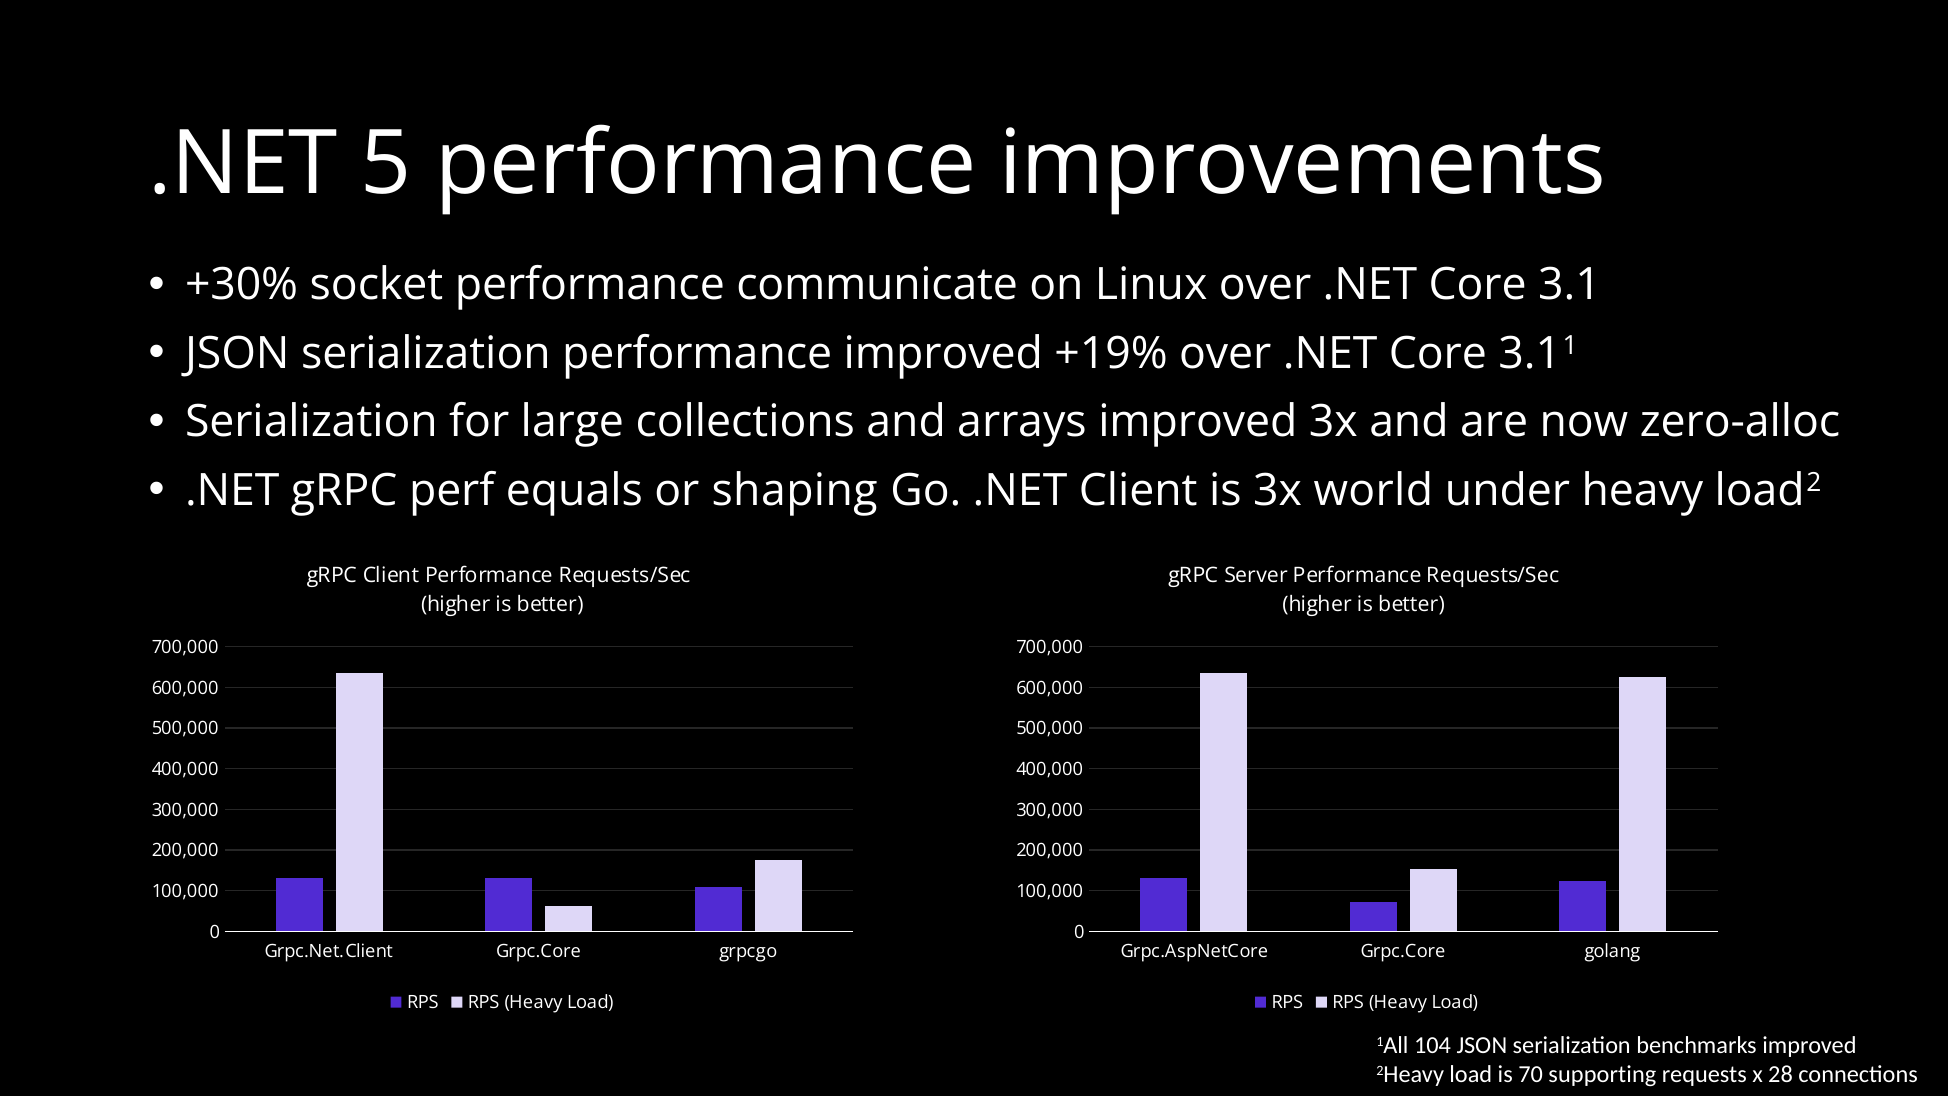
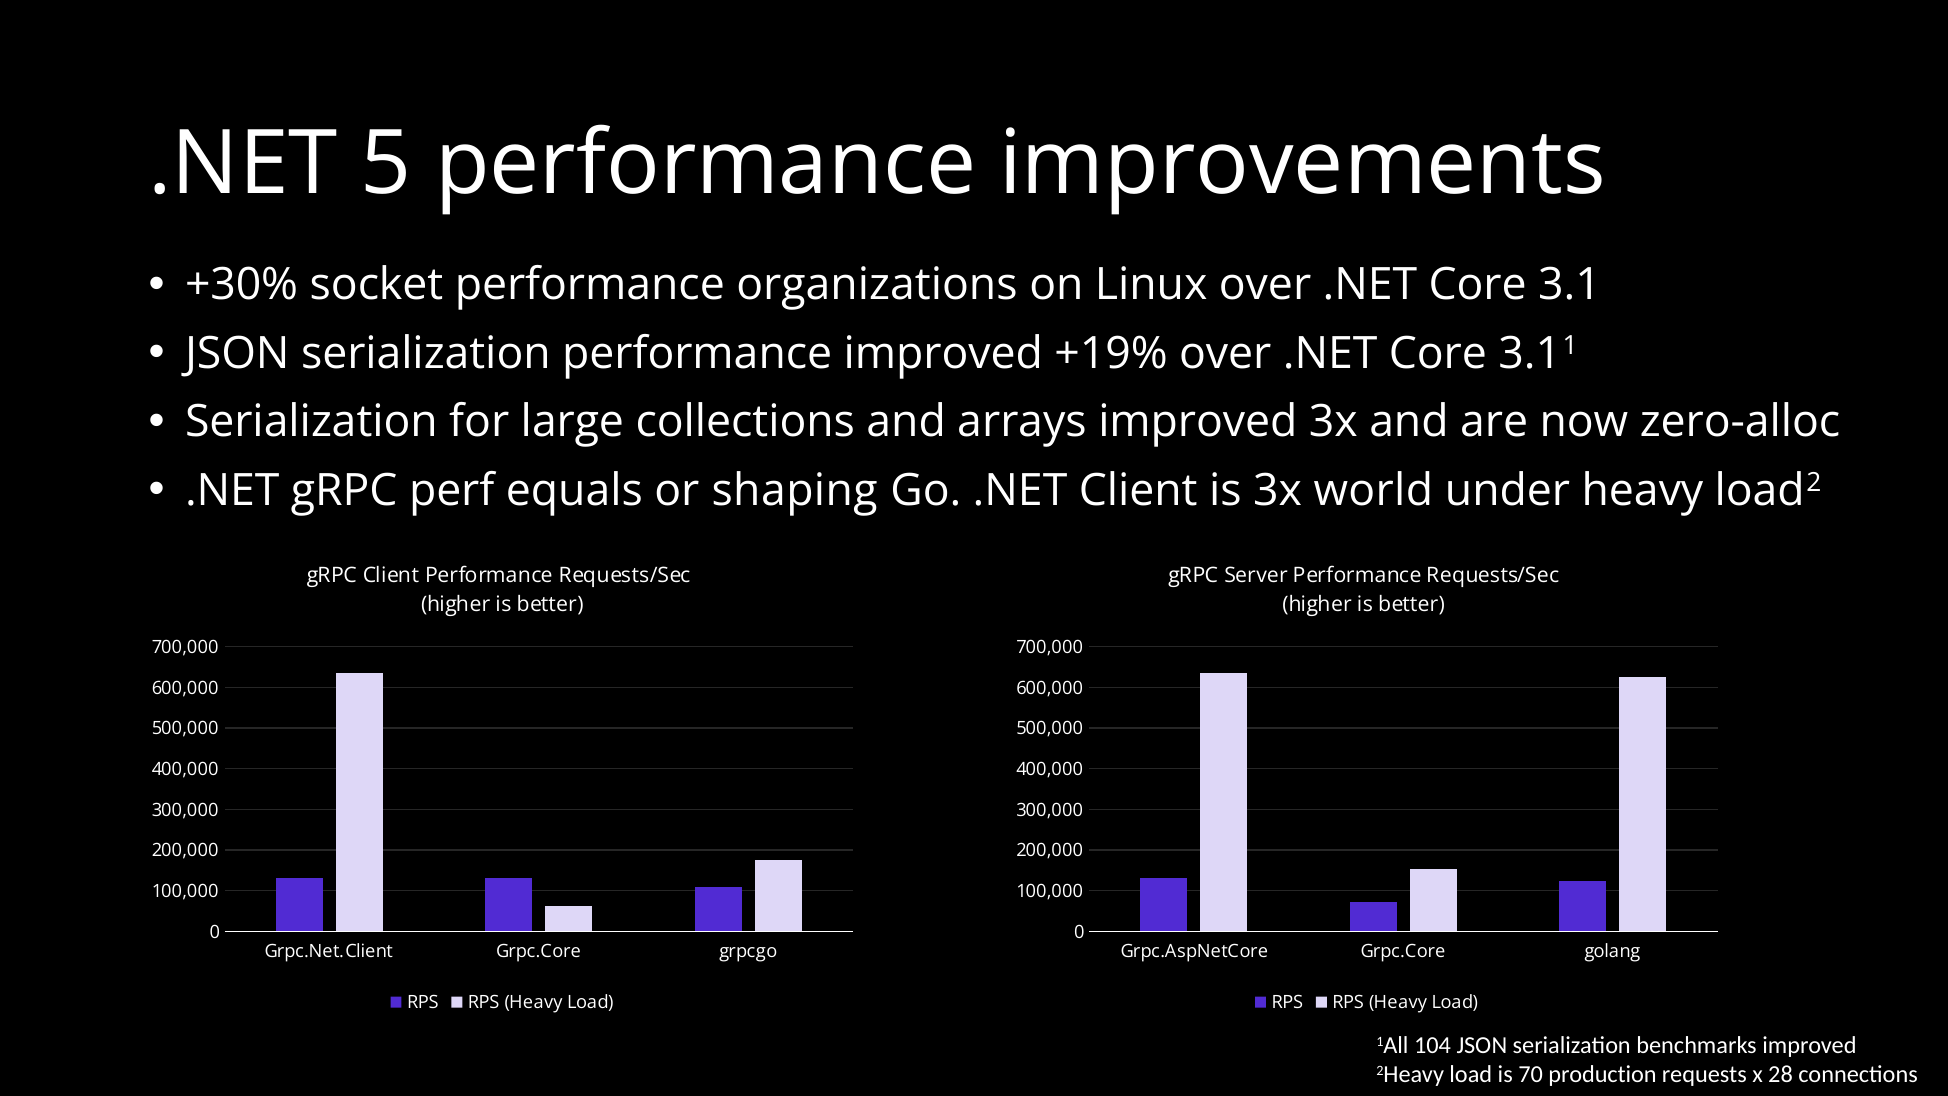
communicate: communicate -> organizations (877, 285)
supporting: supporting -> production (1603, 1075)
